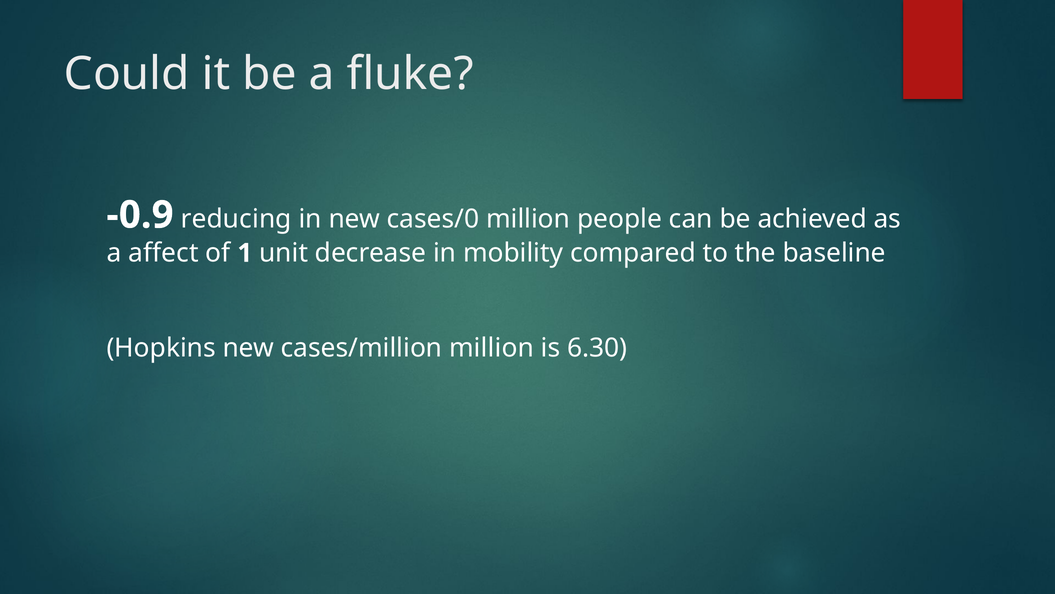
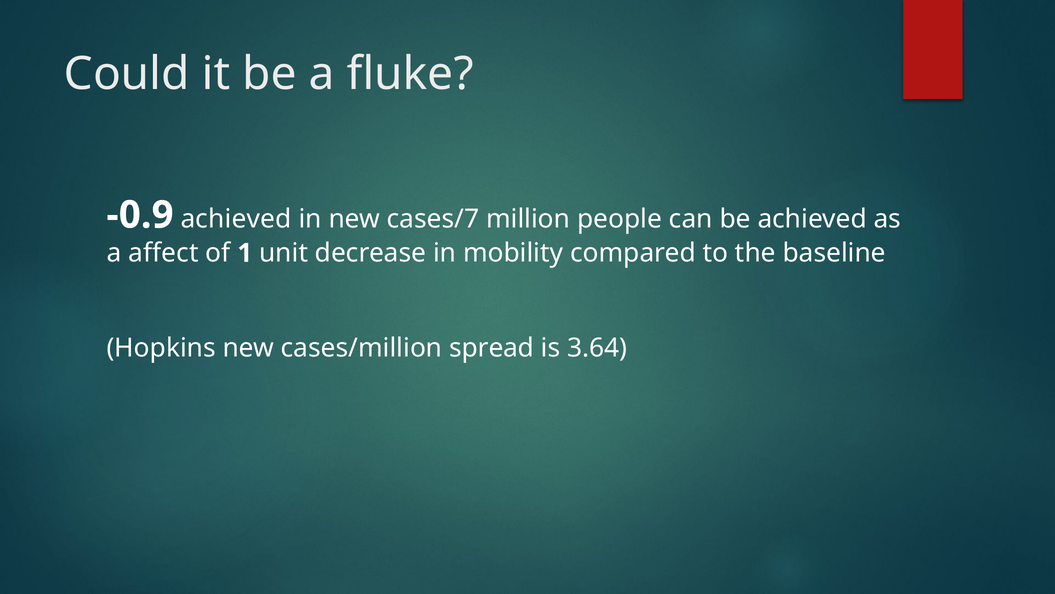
-0.9 reducing: reducing -> achieved (236, 219)
cases/0: cases/0 -> cases/7 (433, 219)
cases/million million: million -> spread (492, 348)
6.30: 6.30 -> 3.64 (597, 348)
